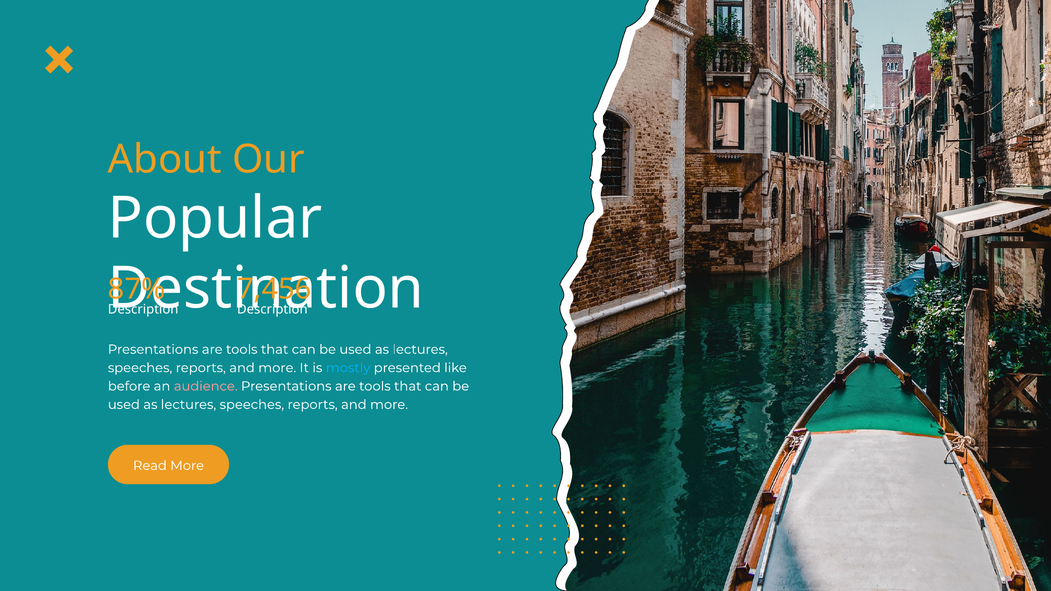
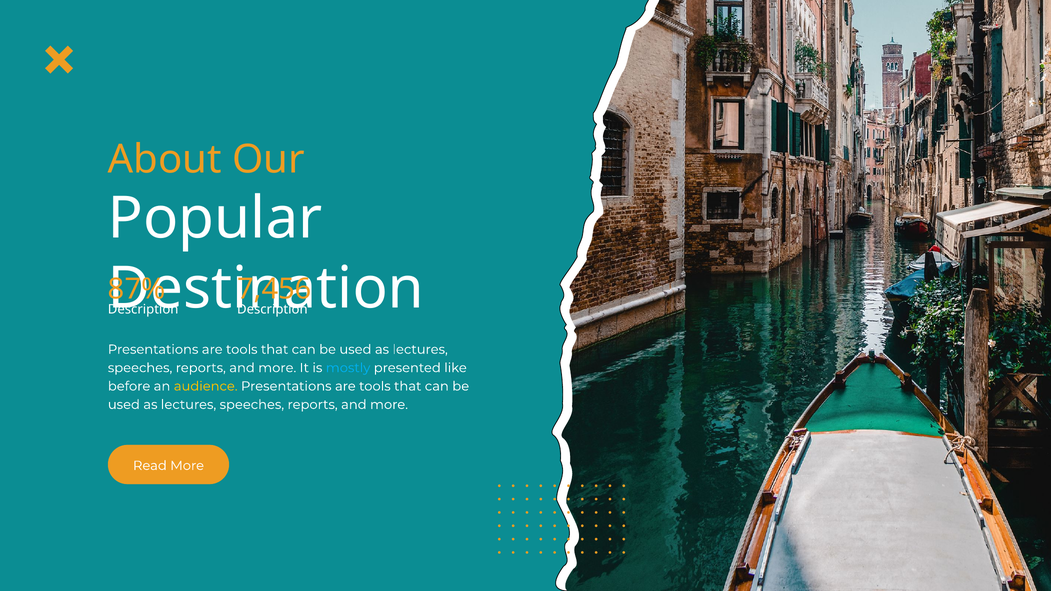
audience colour: pink -> yellow (206, 386)
